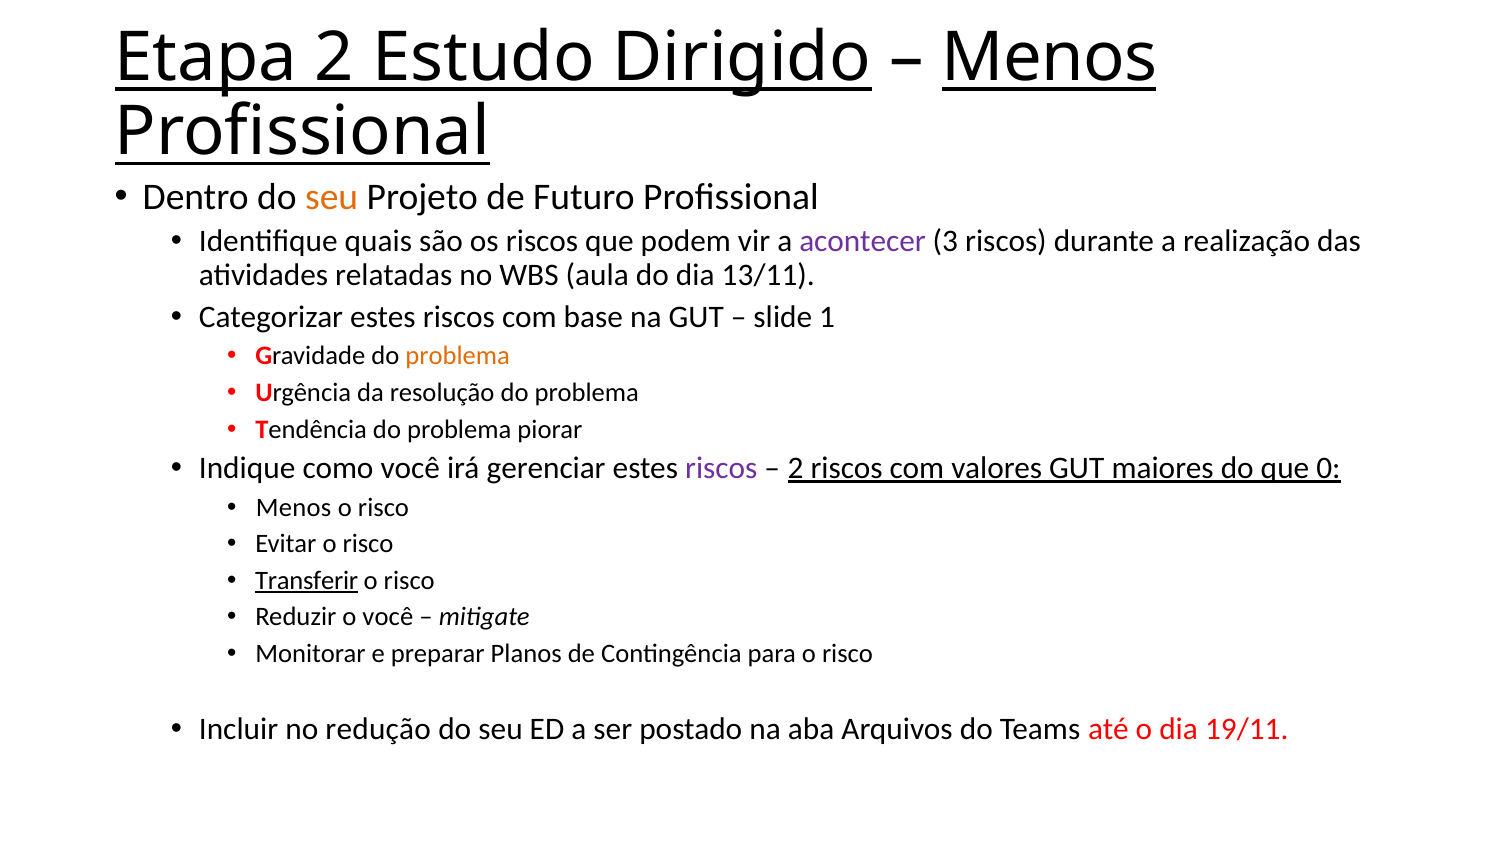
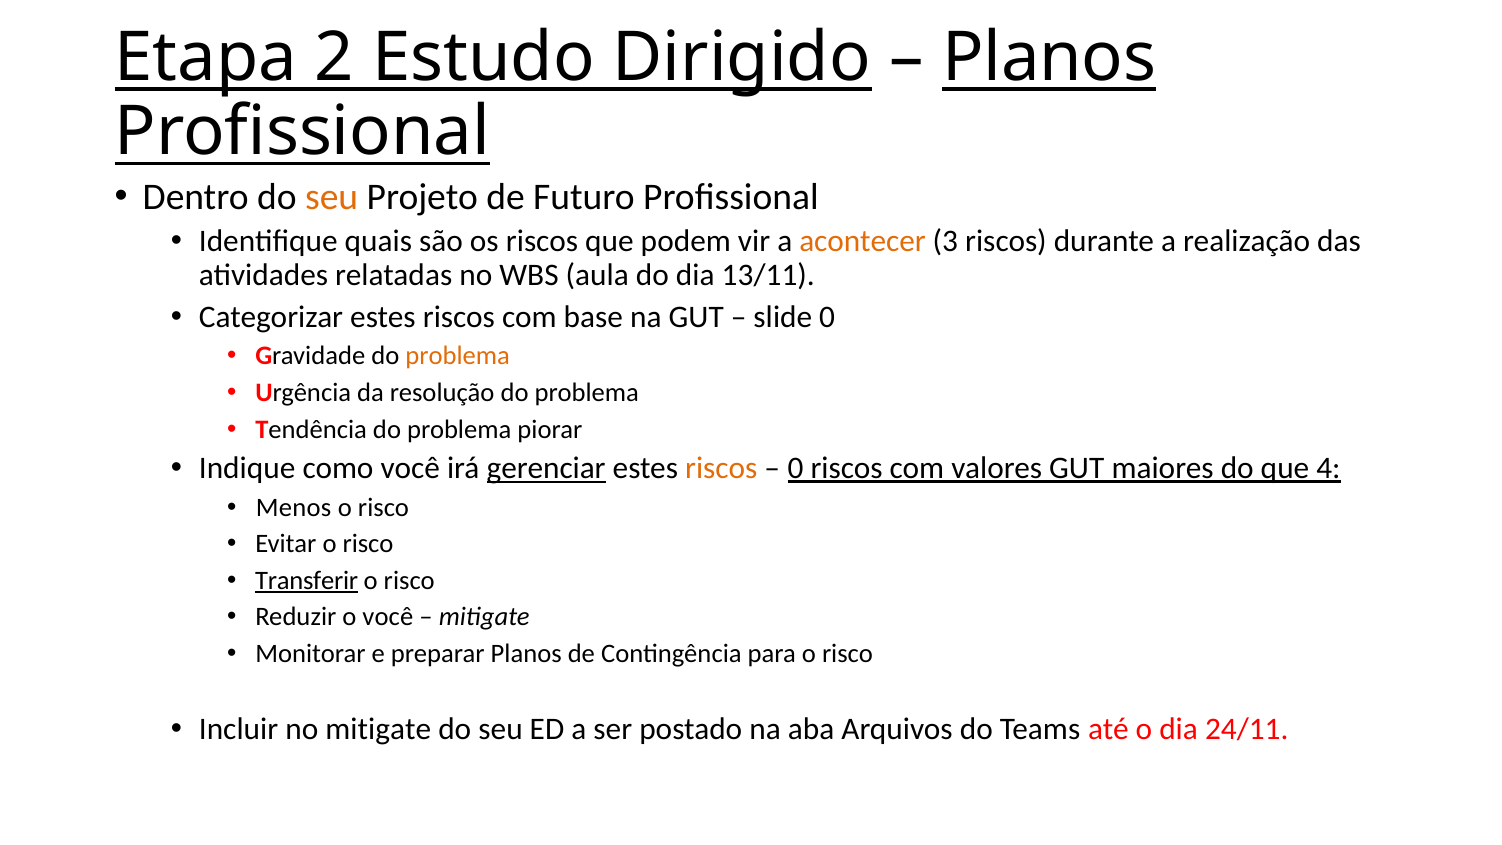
Menos: Menos -> Planos (1049, 58)
acontecer colour: purple -> orange (862, 242)
slide 1: 1 -> 0 (827, 317)
gerenciar underline: none -> present (546, 468)
riscos colour: purple -> orange (721, 468)
2: 2 -> 0 (796, 468)
0: 0 -> 4 (1329, 468)
no redução: redução -> mitigate (378, 729)
19/11: 19/11 -> 24/11 (1247, 729)
